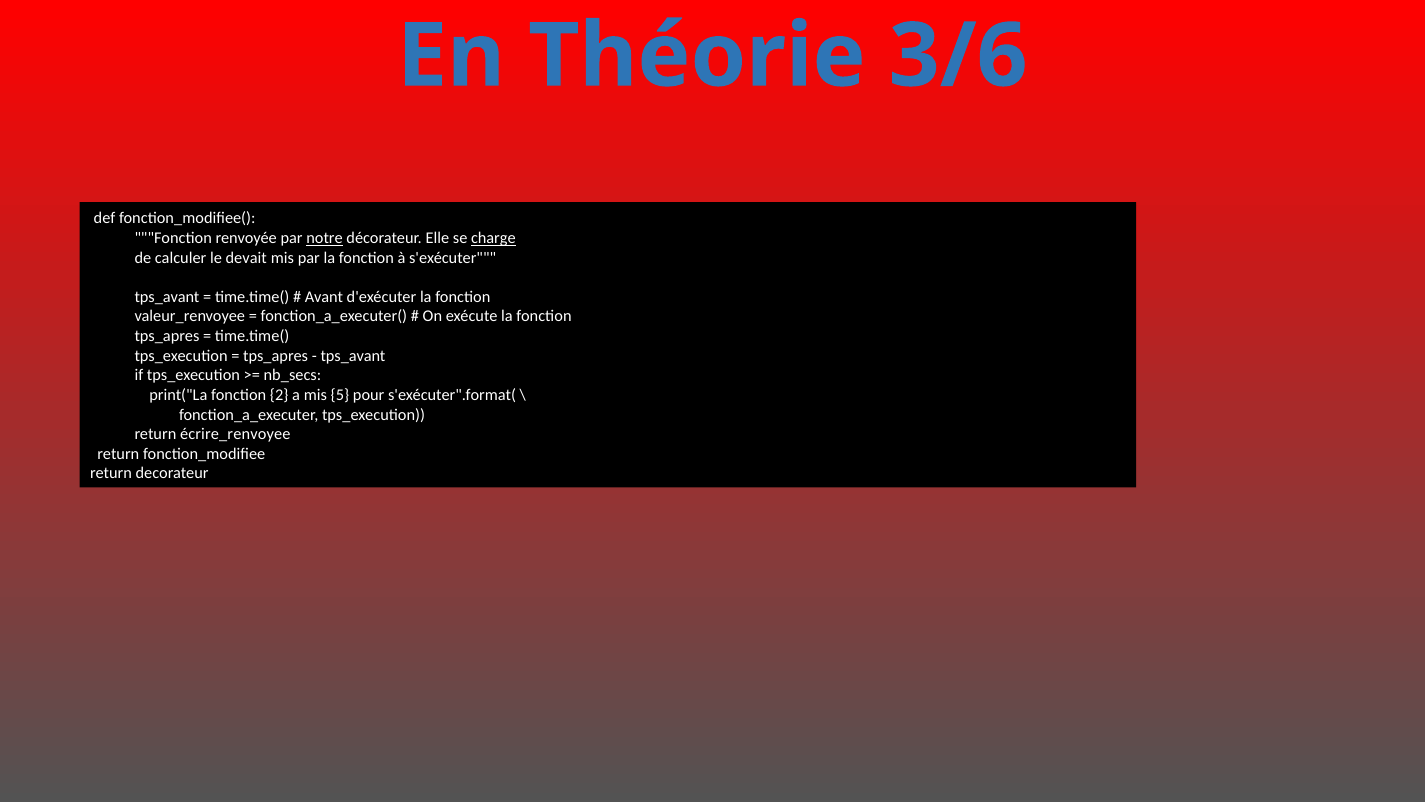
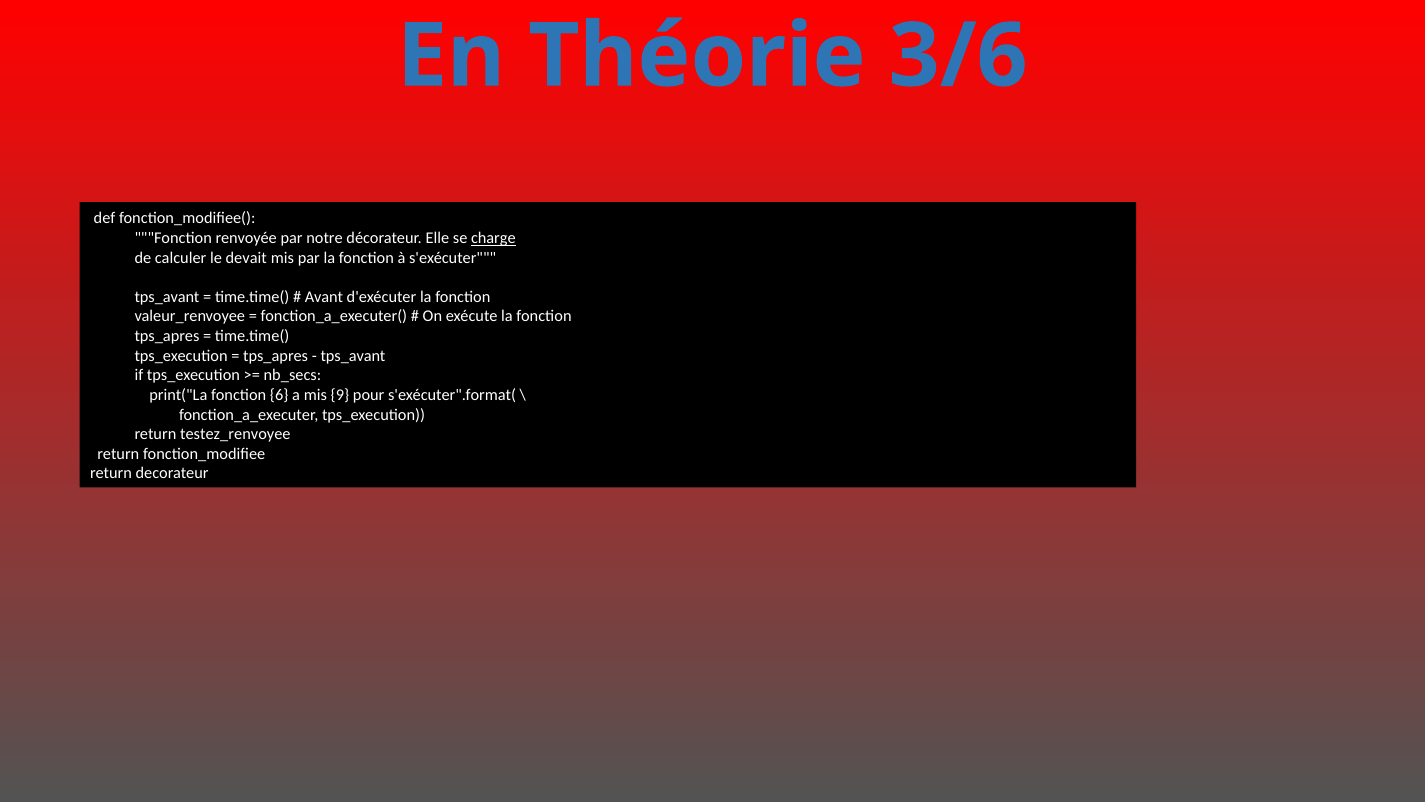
notre underline: present -> none (325, 238)
2: 2 -> 6 (279, 395)
5: 5 -> 9 (340, 395)
écrire_renvoyee: écrire_renvoyee -> testez_renvoyee (235, 434)
